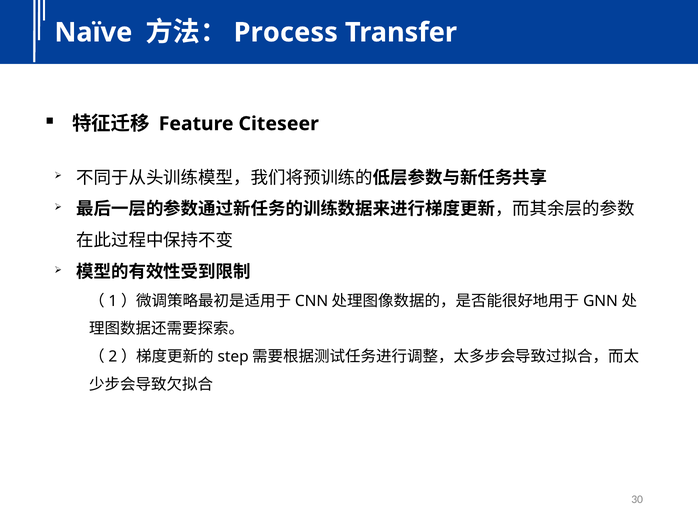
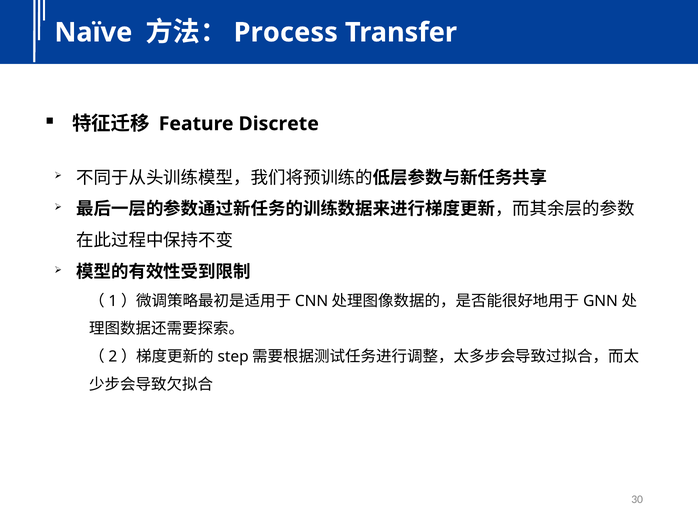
Citeseer: Citeseer -> Discrete (279, 124)
